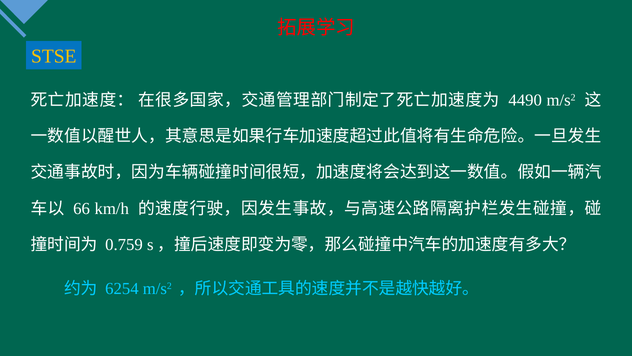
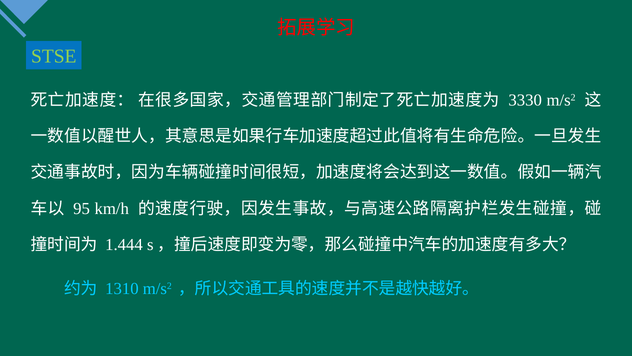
STSE colour: yellow -> light green (54, 56)
4490: 4490 -> 3330 (525, 100)
66: 66 -> 95 (82, 208)
0.759: 0.759 -> 1.444 (124, 244)
6254: 6254 -> 1310 (122, 288)
